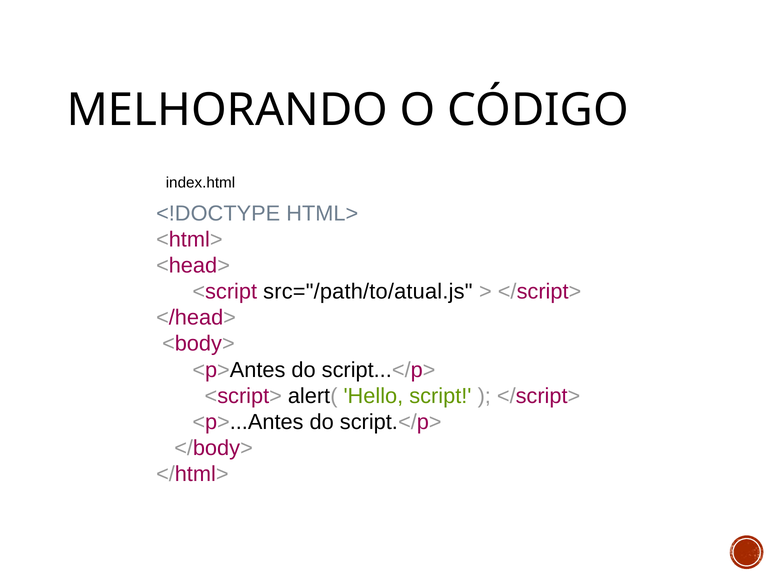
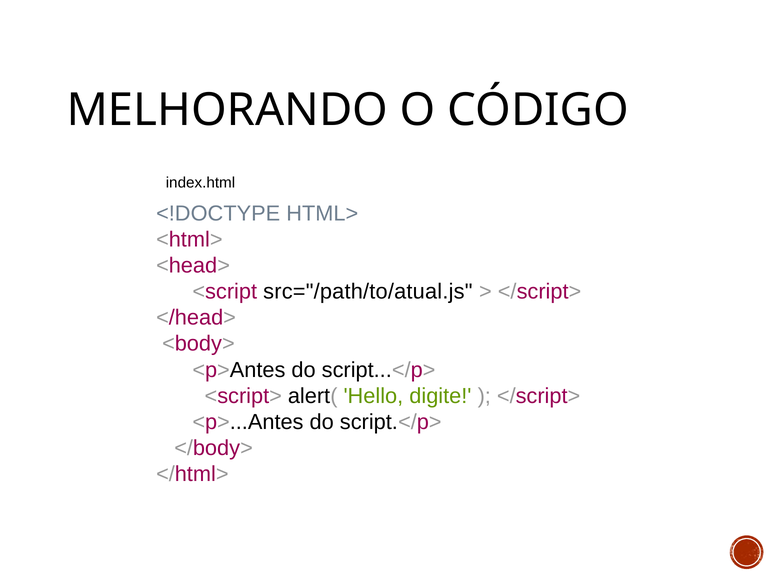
script: script -> digite (440, 396)
